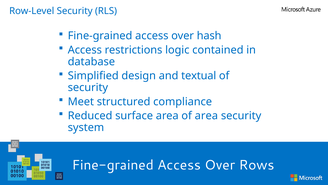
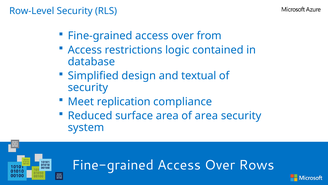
hash: hash -> from (209, 36)
structured: structured -> replication (124, 101)
